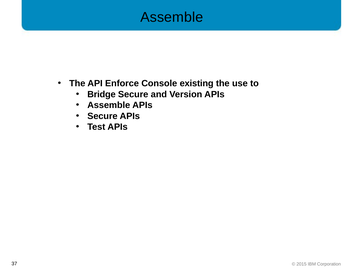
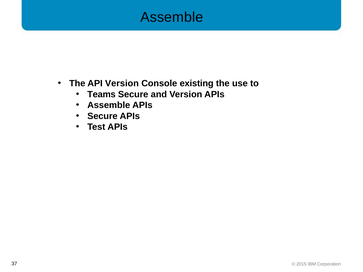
API Enforce: Enforce -> Version (122, 83)
Bridge: Bridge -> Teams (101, 94)
